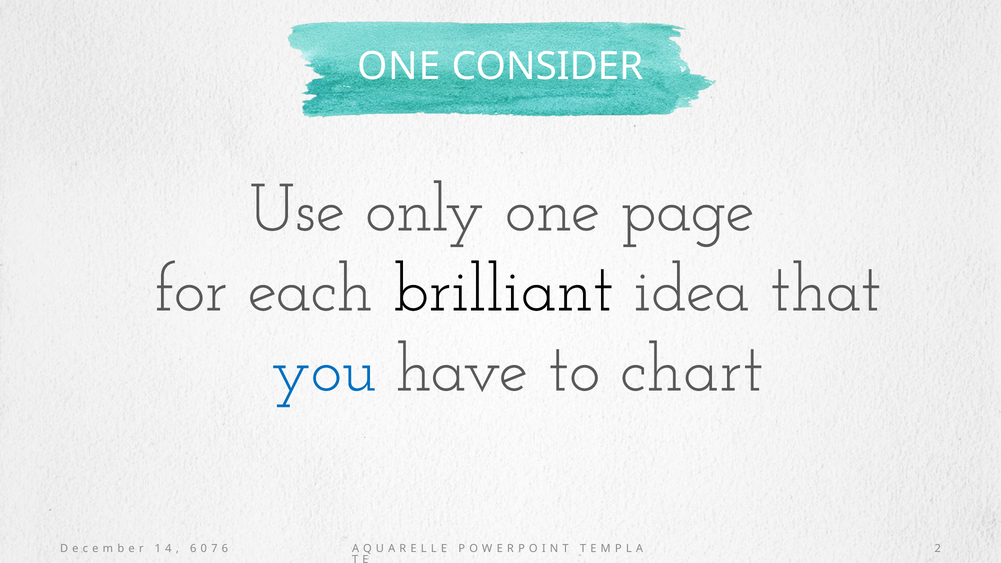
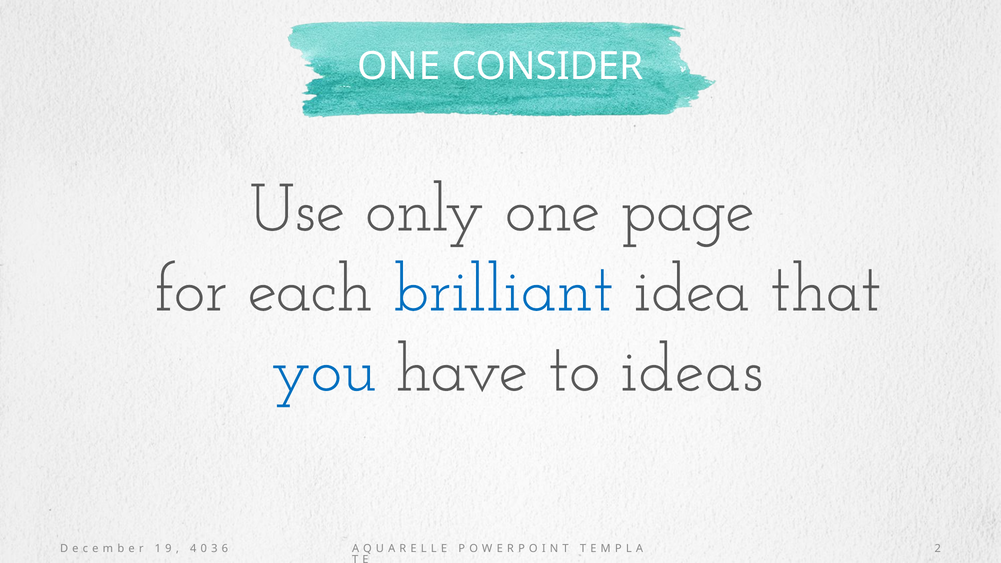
brilliant colour: black -> blue (503, 288)
chart: chart -> ideas (692, 369)
4: 4 -> 9 (168, 549)
6: 6 -> 4 (193, 549)
7: 7 -> 3 (214, 549)
